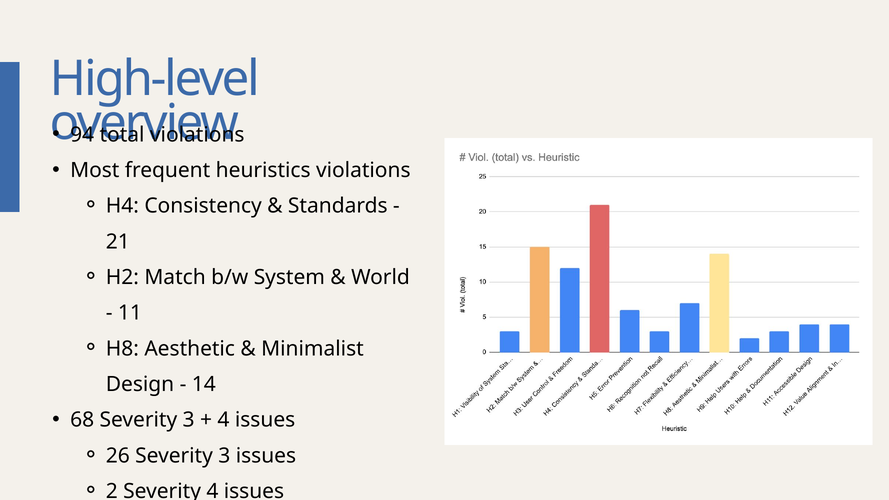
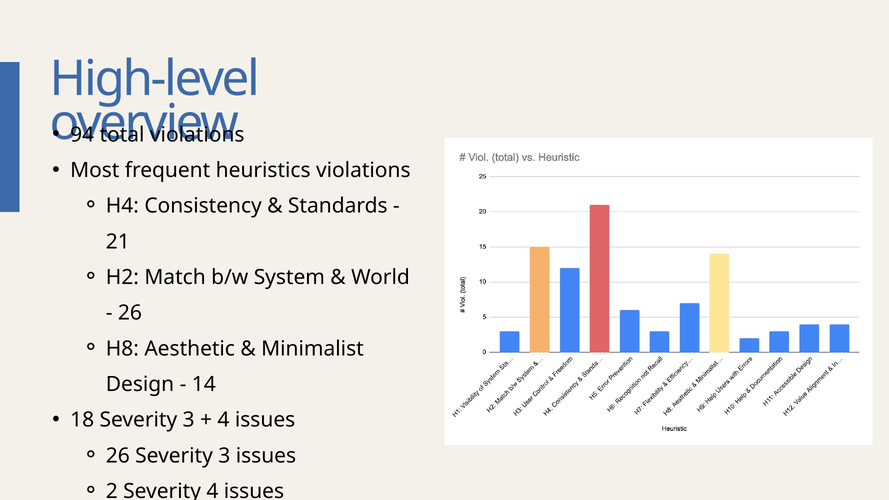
11: 11 -> 26 (130, 313)
68: 68 -> 18 (82, 420)
